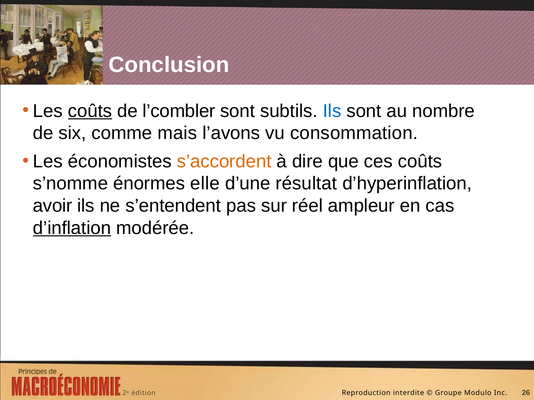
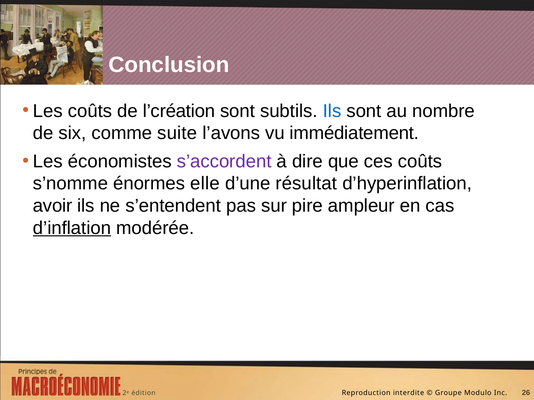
coûts underline: present -> none (90, 111)
l’combler: l’combler -> l’création (179, 111)
mais: mais -> suite (177, 133)
consommation: consommation -> immédiatement (354, 133)
s’accordent colour: orange -> purple (224, 161)
réel: réel -> pire (307, 206)
